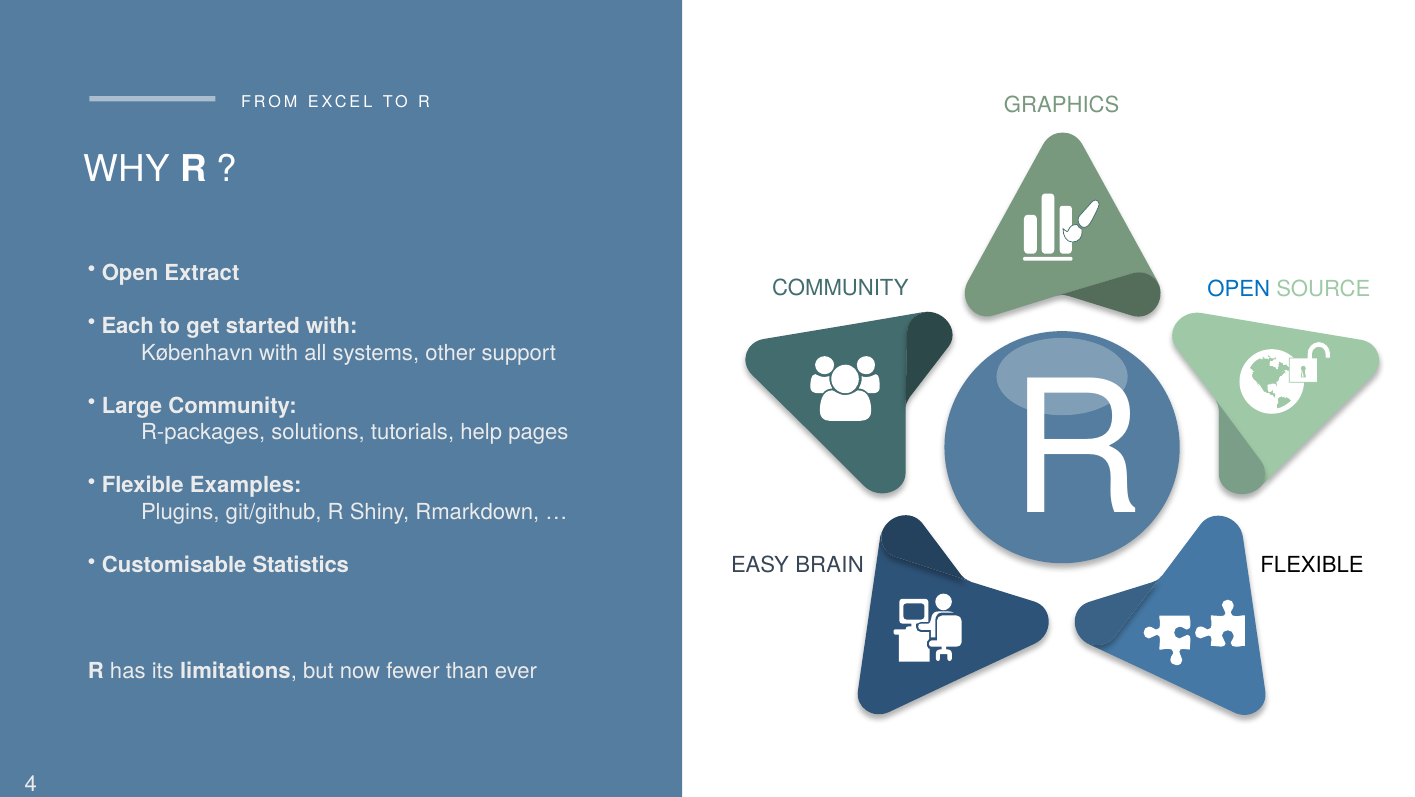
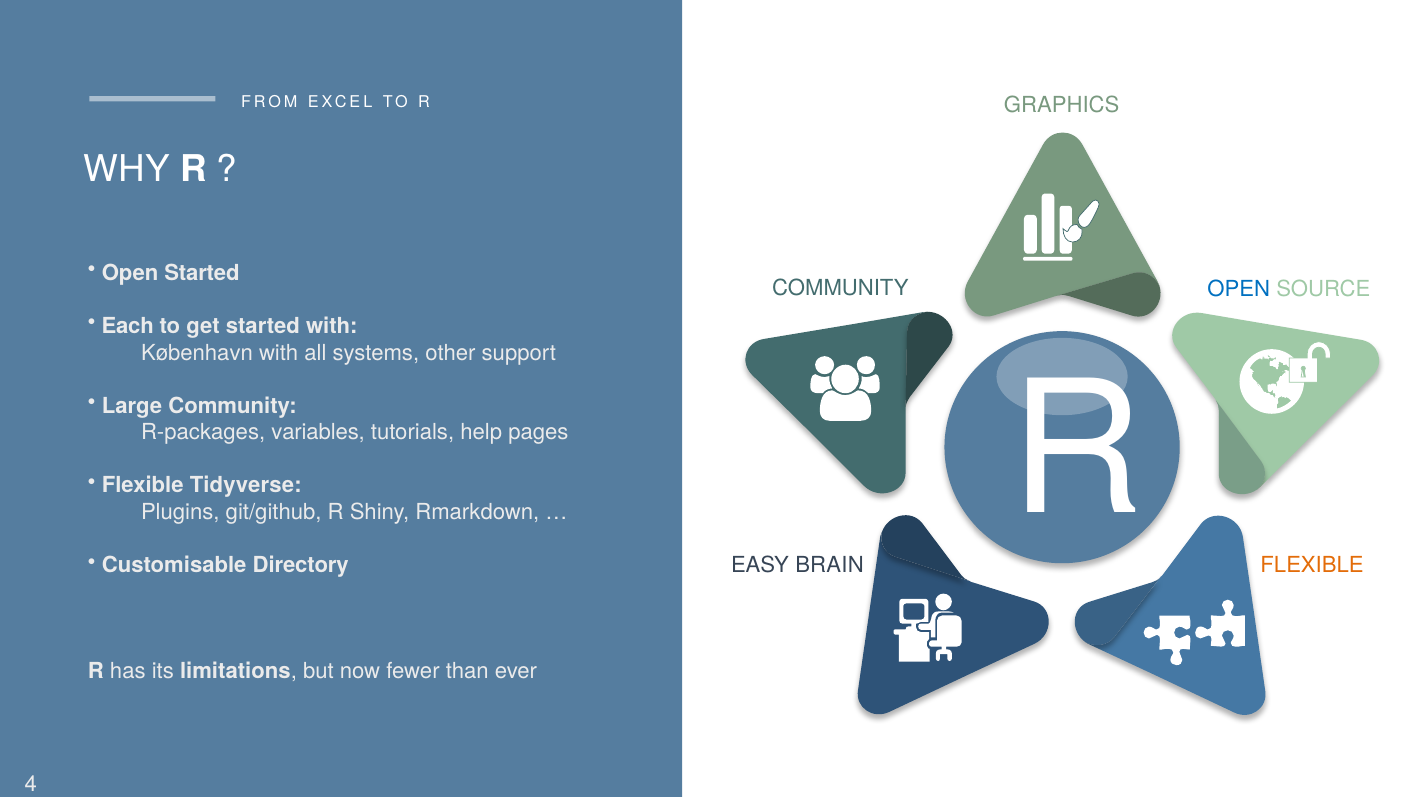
Open Extract: Extract -> Started (202, 273)
solutions: solutions -> variables (318, 432)
Examples: Examples -> Tidyverse (246, 485)
Statistics: Statistics -> Directory (301, 565)
FLEXIBLE colour: black -> orange (1312, 565)
